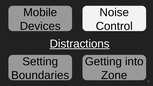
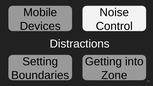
Distractions underline: present -> none (80, 44)
